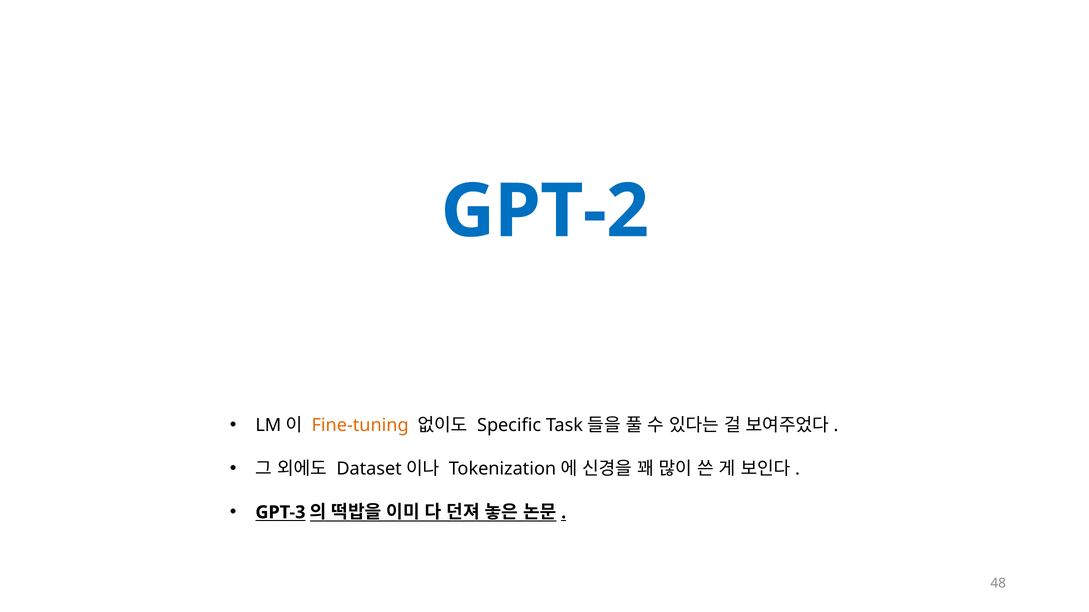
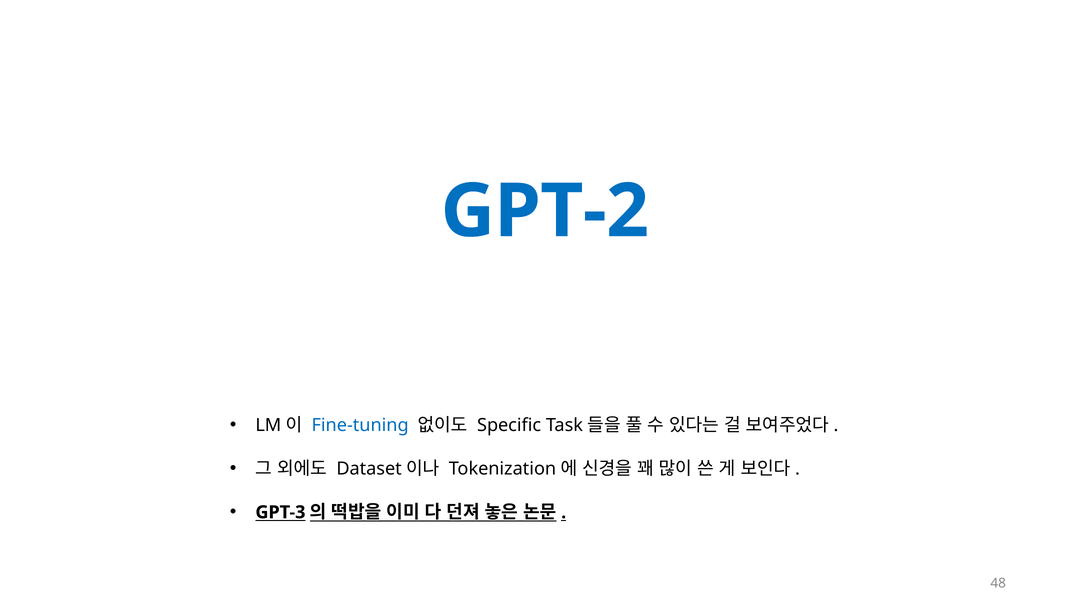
Fine-tuning colour: orange -> blue (360, 426)
